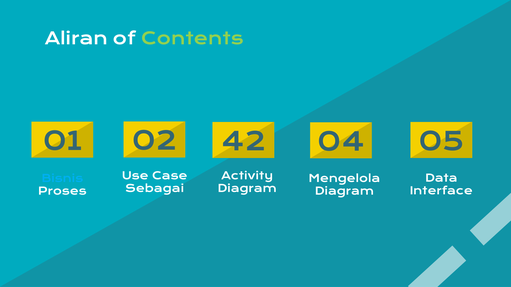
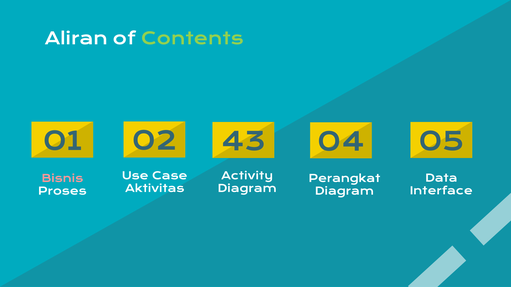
42: 42 -> 43 (243, 142)
Bisnis colour: light blue -> pink (62, 179)
Mengelola: Mengelola -> Perangkat (344, 179)
Sebagai: Sebagai -> Aktivitas (155, 189)
